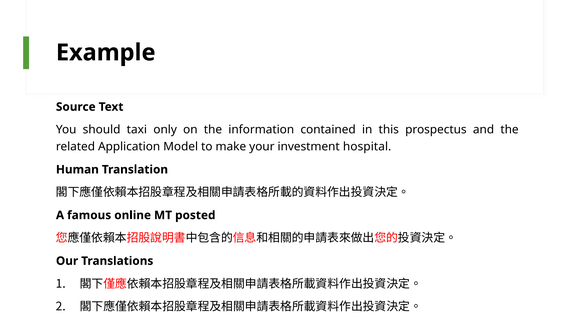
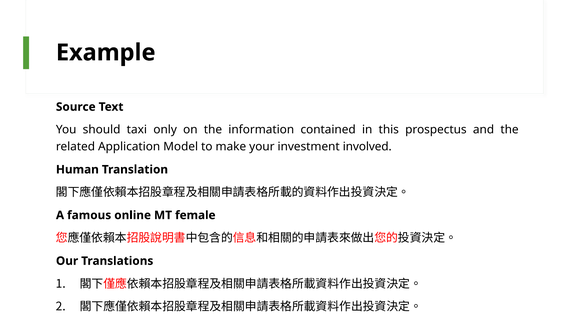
hospital: hospital -> involved (367, 147)
posted: posted -> female (195, 215)
